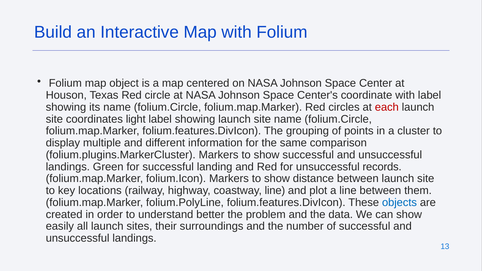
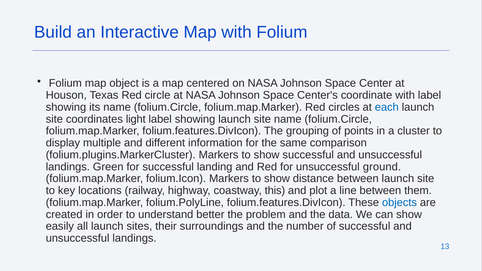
each colour: red -> blue (387, 107)
records: records -> ground (382, 167)
coastway line: line -> this (275, 191)
